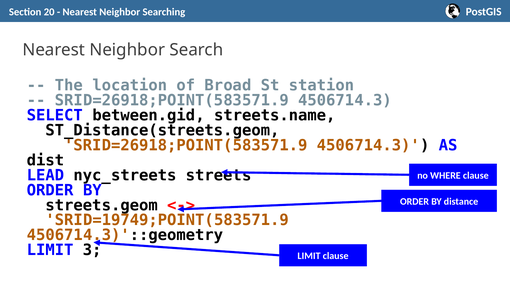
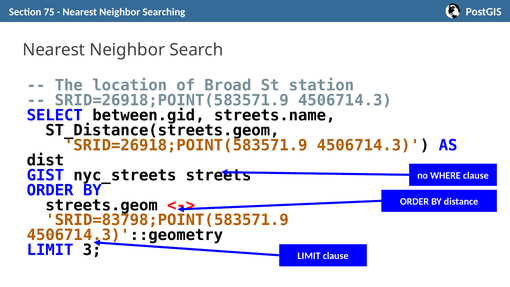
20: 20 -> 75 (49, 12)
LEAD: LEAD -> GIST (46, 175)
SRID=19749;POINT(583571.9: SRID=19749;POINT(583571.9 -> SRID=83798;POINT(583571.9 (167, 220)
